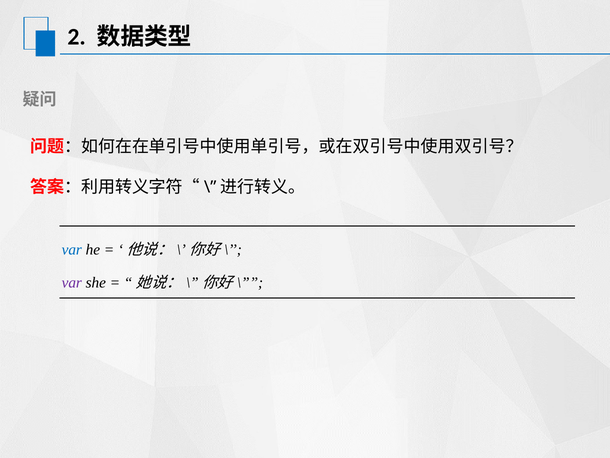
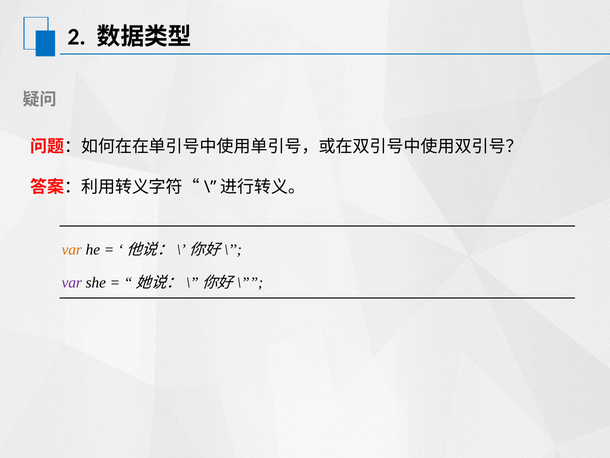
var colour: blue -> orange (72, 249)
